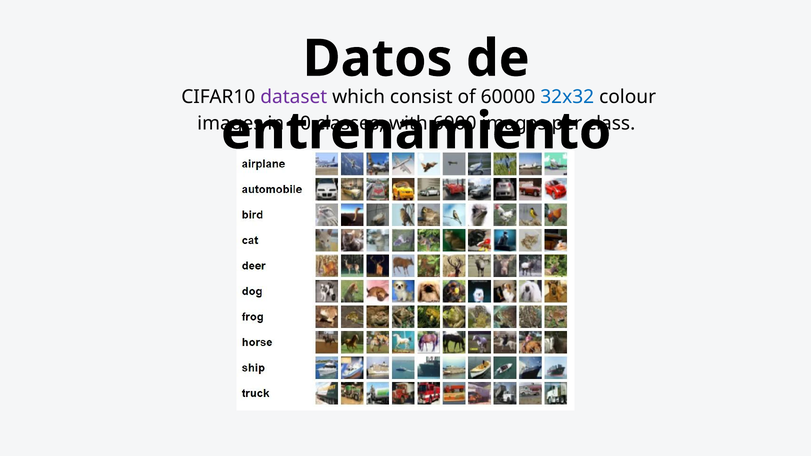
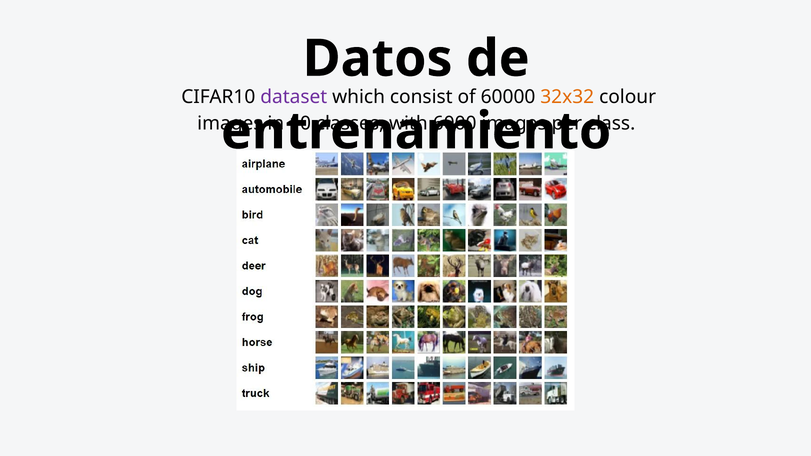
32x32 colour: blue -> orange (567, 97)
